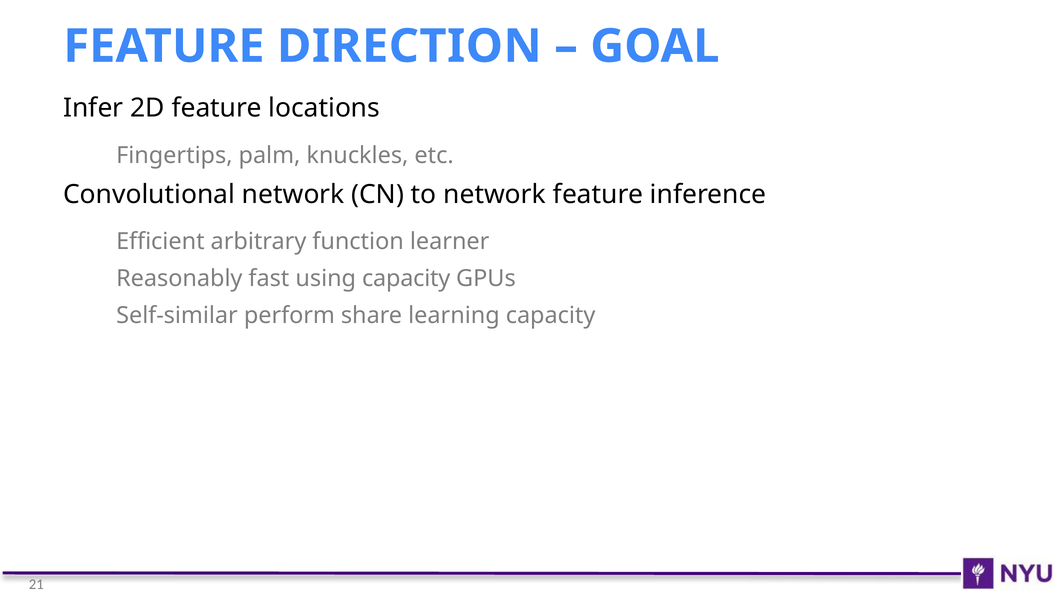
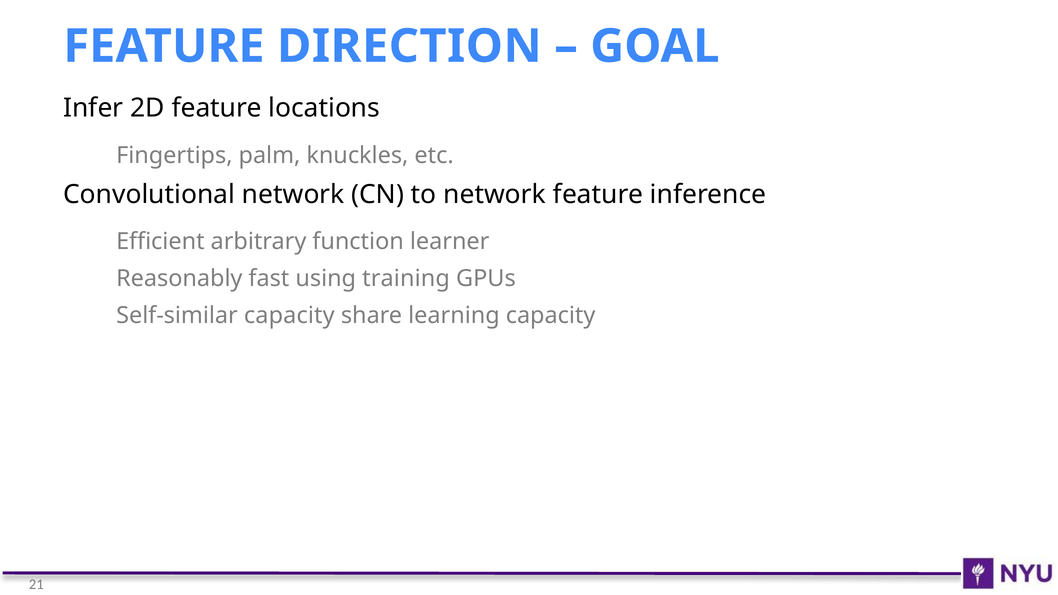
using capacity: capacity -> training (406, 279)
Self-similar perform: perform -> capacity (289, 316)
